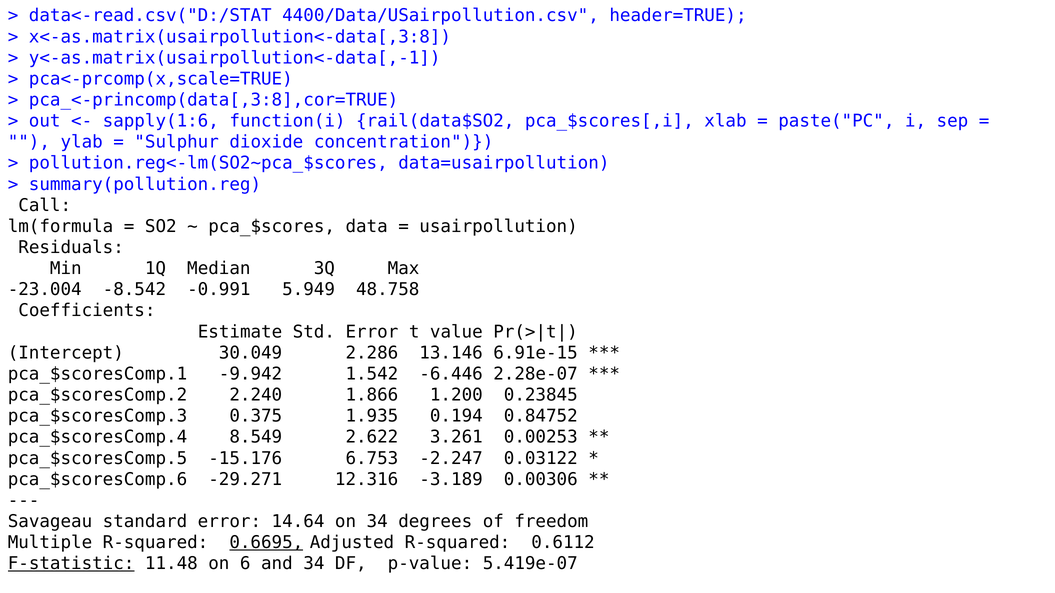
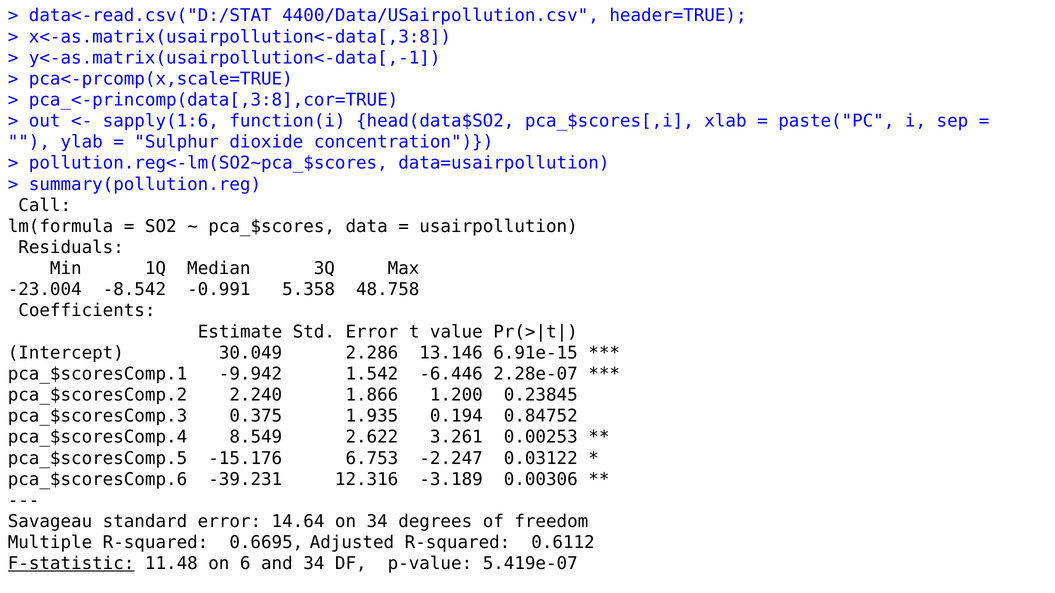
rail(data$SO2: rail(data$SO2 -> head(data$SO2 (435, 121)
5.949: 5.949 -> 5.358 (309, 290)
-29.271: -29.271 -> -39.231 (245, 480)
0.6695 underline: present -> none (266, 543)
